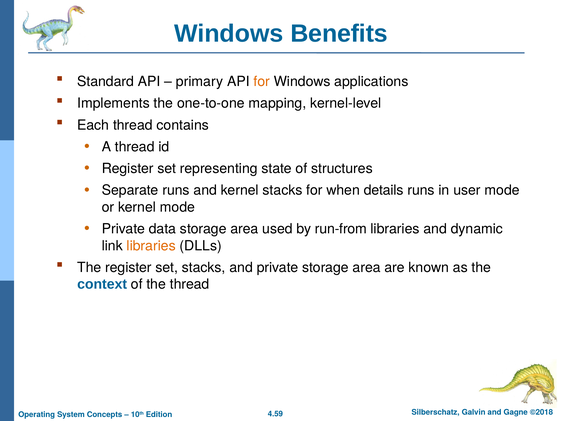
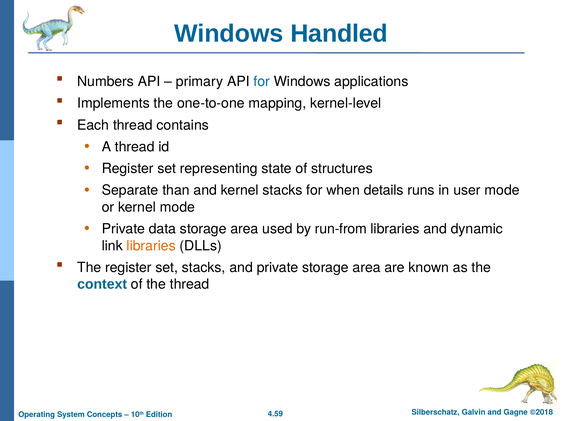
Benefits: Benefits -> Handled (339, 34)
Standard: Standard -> Numbers (106, 82)
for colour: orange -> blue (262, 82)
Separate runs: runs -> than (176, 191)
